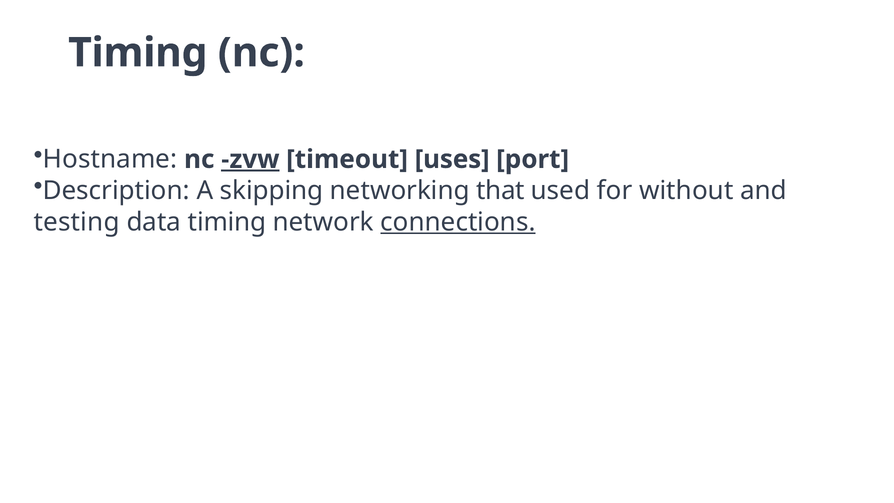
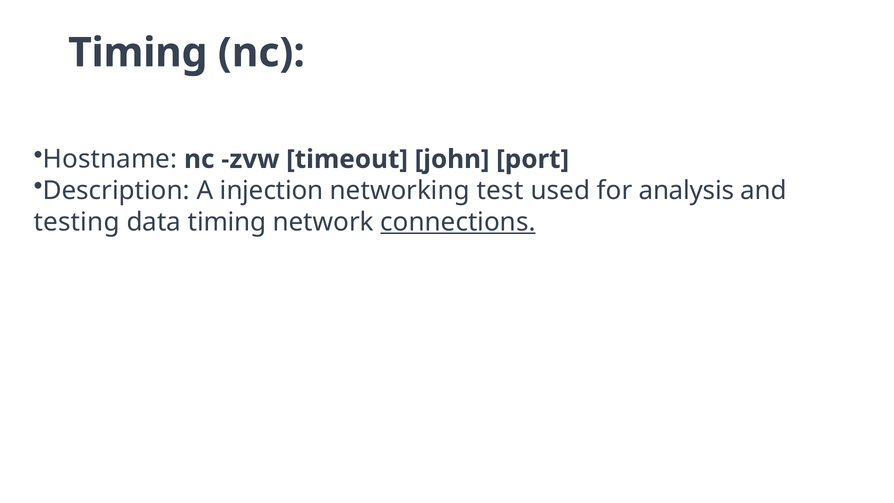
zvw underline: present -> none (250, 159)
uses: uses -> john (452, 159)
skipping: skipping -> injection (272, 191)
that: that -> test (500, 191)
without: without -> analysis (686, 191)
